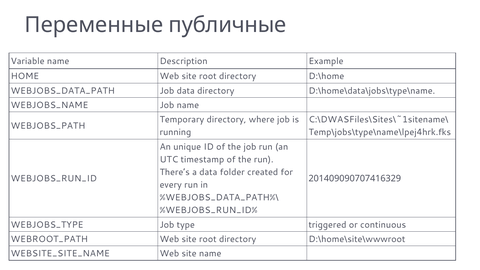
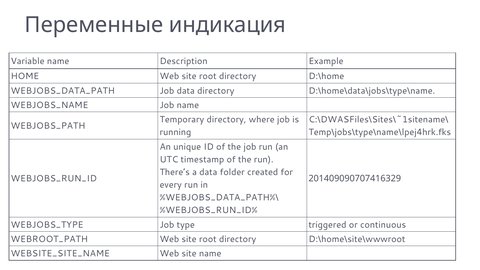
публичные: публичные -> индикация (227, 25)
